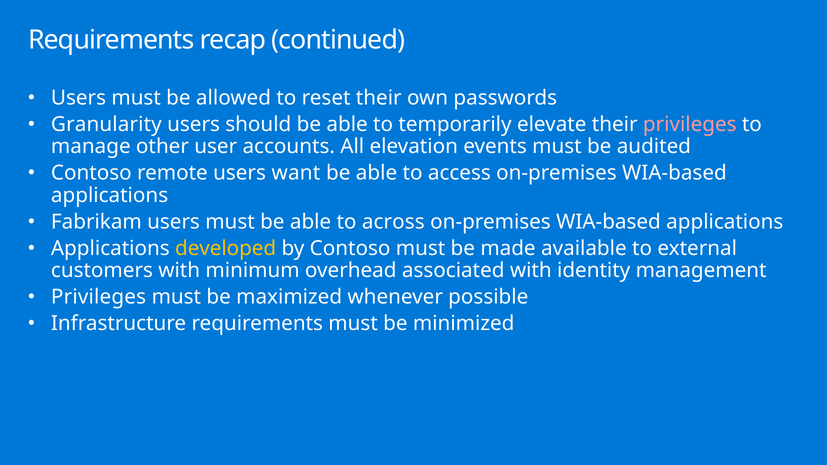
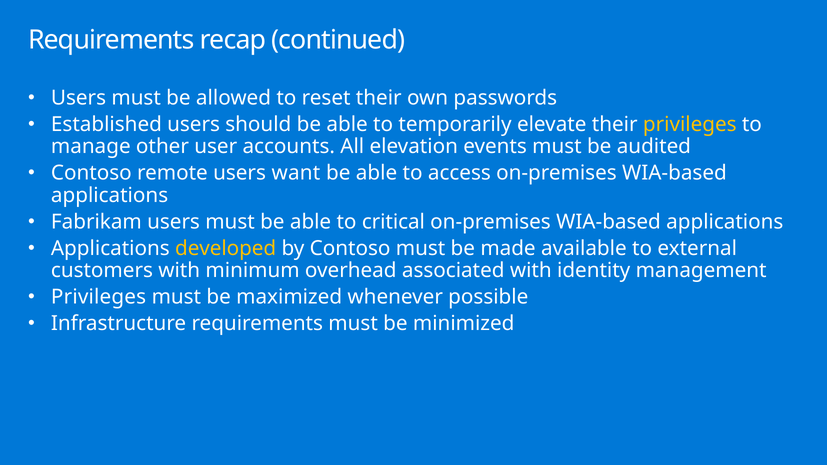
Granularity: Granularity -> Established (106, 124)
privileges colour: pink -> yellow (690, 124)
across: across -> critical (393, 222)
